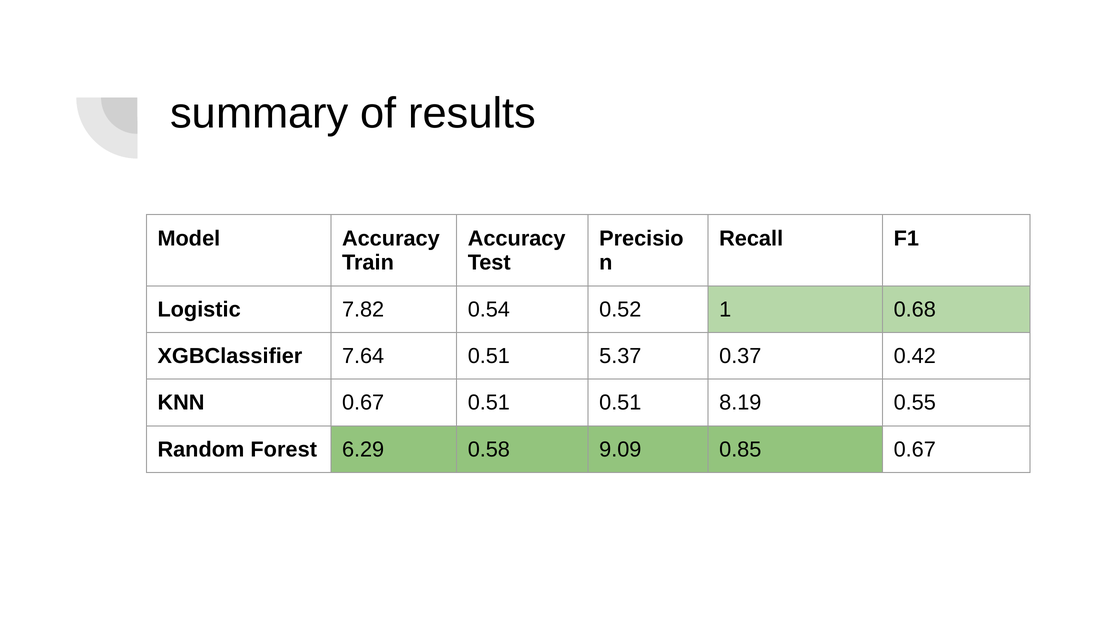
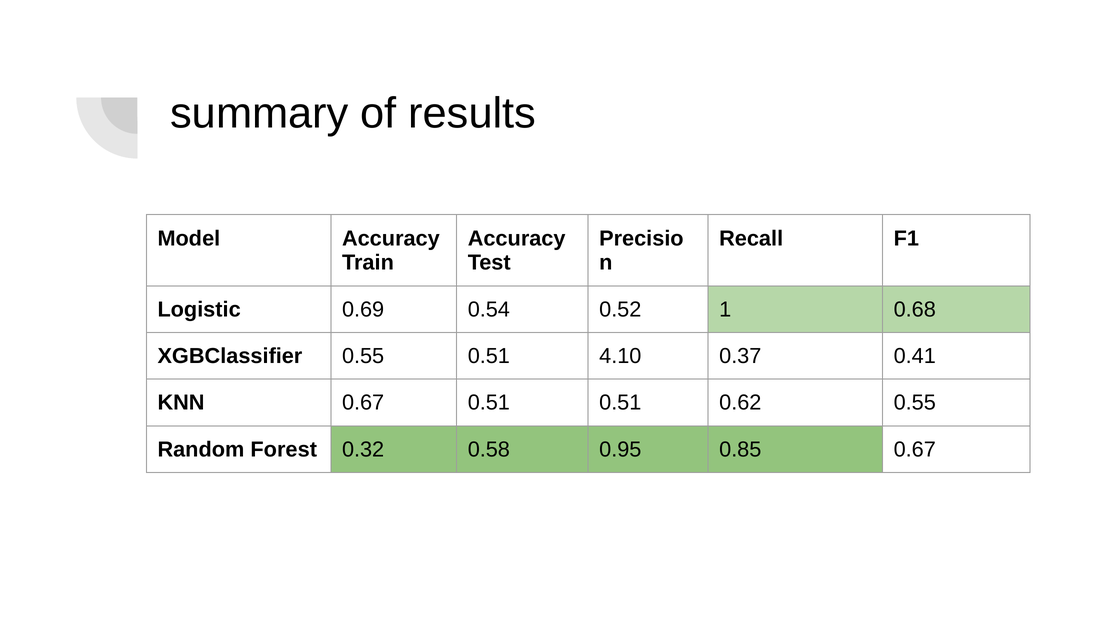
7.82: 7.82 -> 0.69 (363, 309)
XGBClassifier 7.64: 7.64 -> 0.55 (363, 356)
5.37: 5.37 -> 4.10 (620, 356)
0.42: 0.42 -> 0.41 (915, 356)
8.19: 8.19 -> 0.62 (740, 403)
6.29: 6.29 -> 0.32 (363, 449)
9.09: 9.09 -> 0.95 (620, 449)
